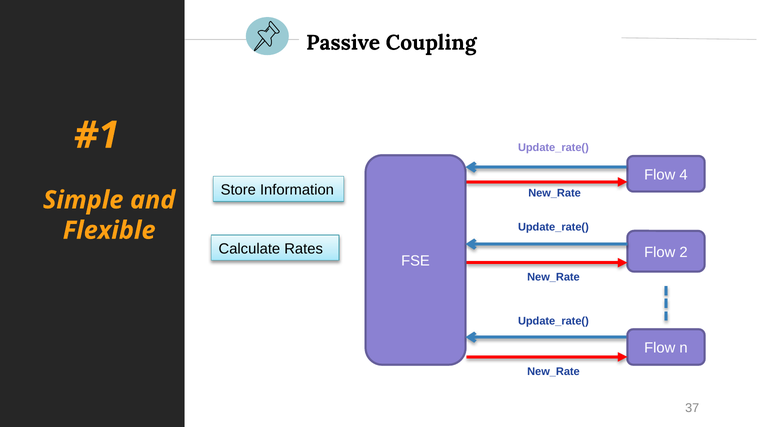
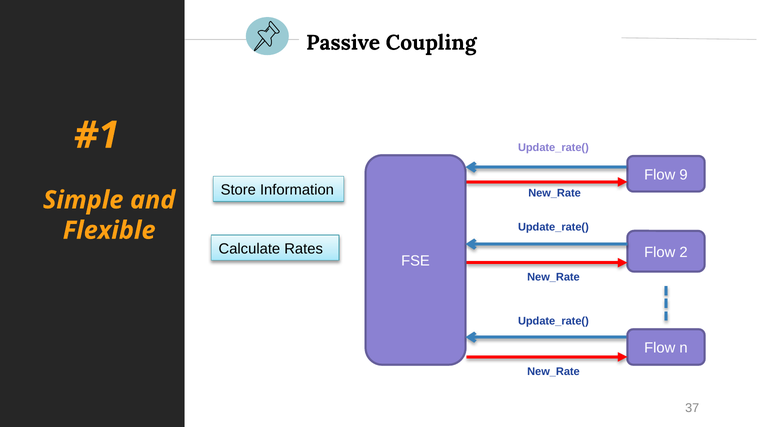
4: 4 -> 9 (684, 175)
